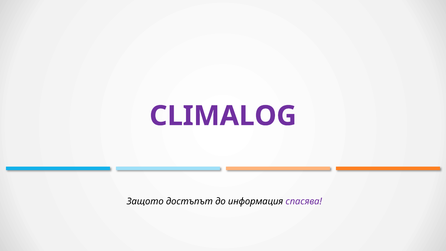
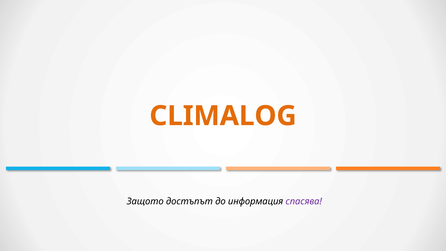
CLIMALOG colour: purple -> orange (223, 116)
